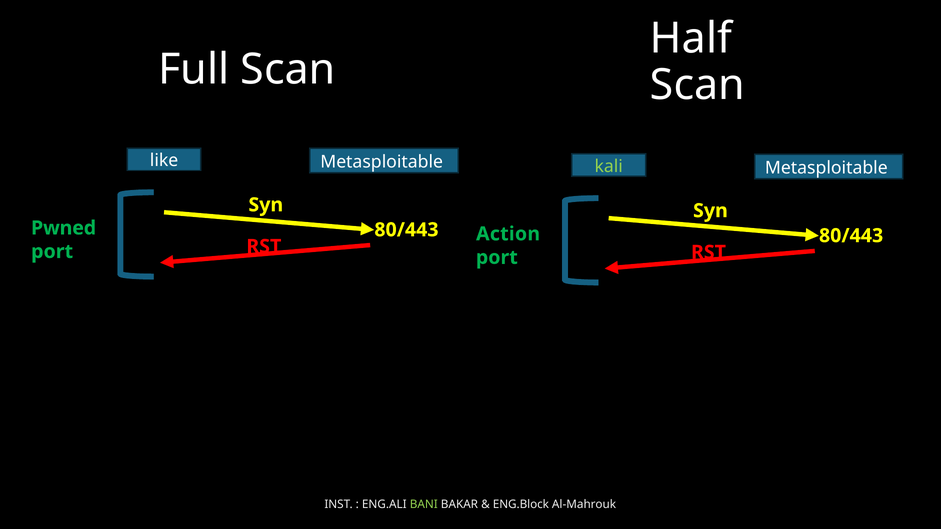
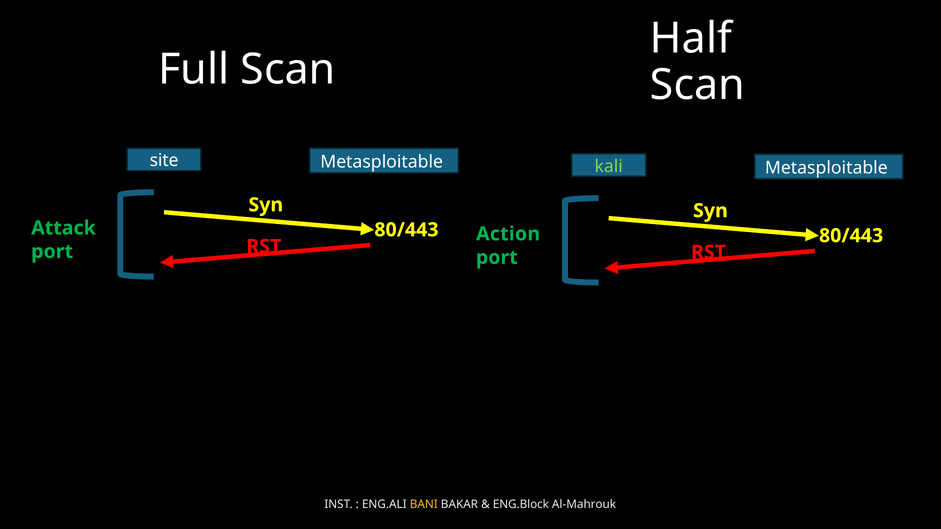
like: like -> site (164, 161)
Pwned: Pwned -> Attack (63, 228)
BANI colour: light green -> yellow (424, 505)
